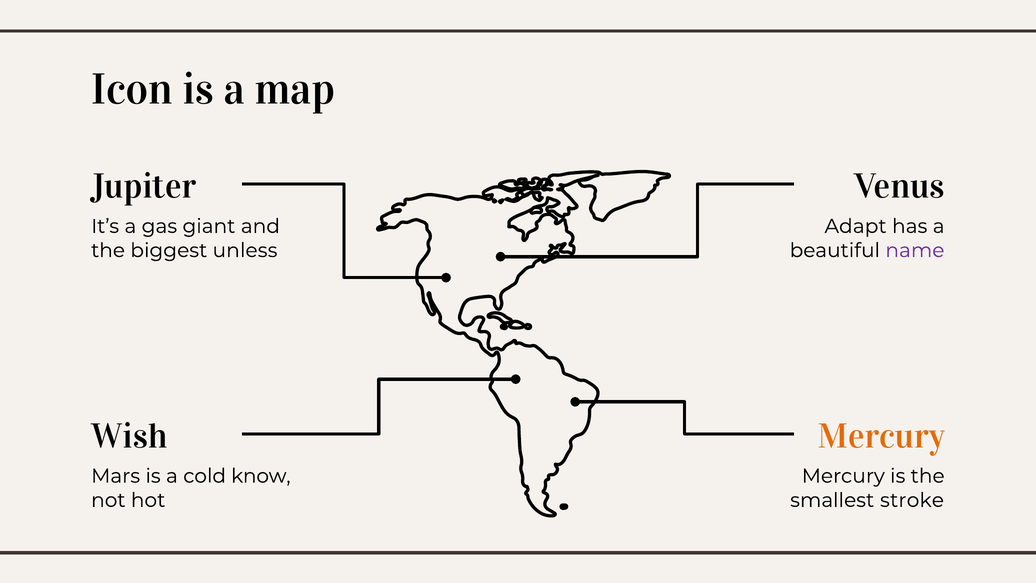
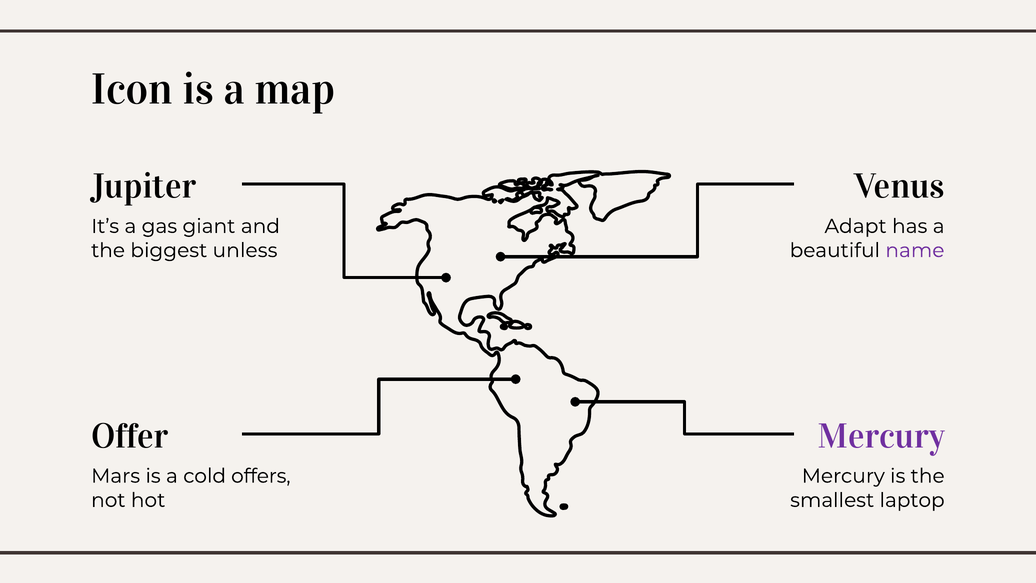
Wish: Wish -> Offer (130, 436)
Mercury colour: orange -> purple (881, 436)
know: know -> offers (261, 476)
stroke: stroke -> laptop (912, 500)
